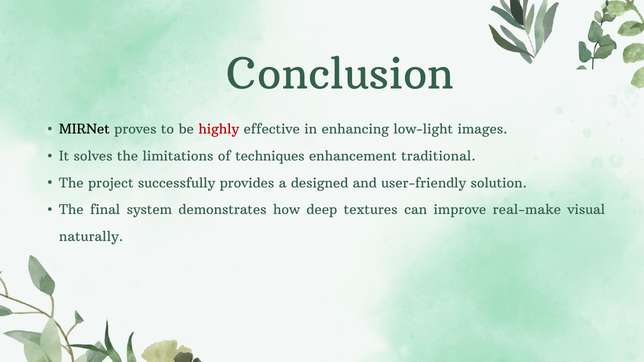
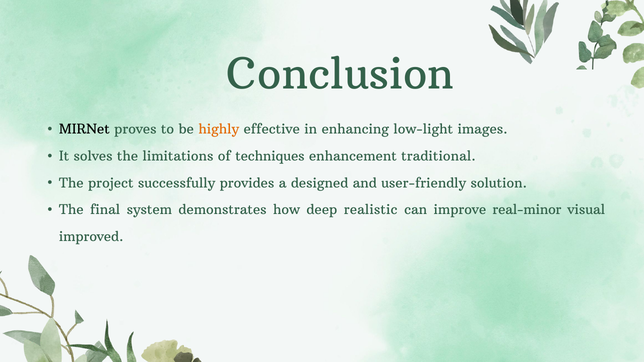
highly colour: red -> orange (219, 130)
textures: textures -> realistic (371, 210)
real-make: real-make -> real-minor (527, 210)
naturally: naturally -> improved (91, 237)
